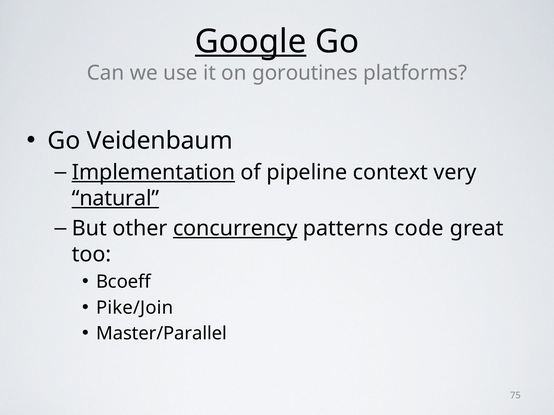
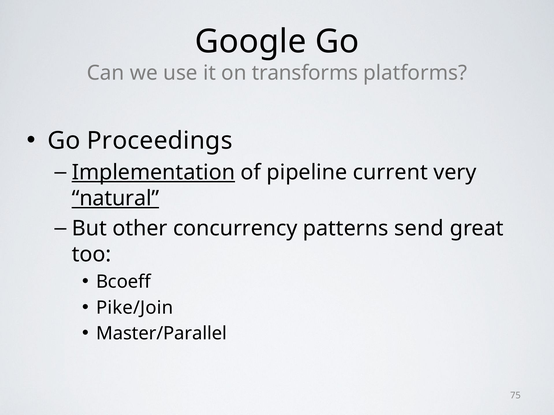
Google underline: present -> none (251, 42)
goroutines: goroutines -> transforms (305, 73)
Veidenbaum: Veidenbaum -> Proceedings (160, 141)
context: context -> current (390, 173)
concurrency underline: present -> none (235, 229)
code: code -> send (419, 229)
